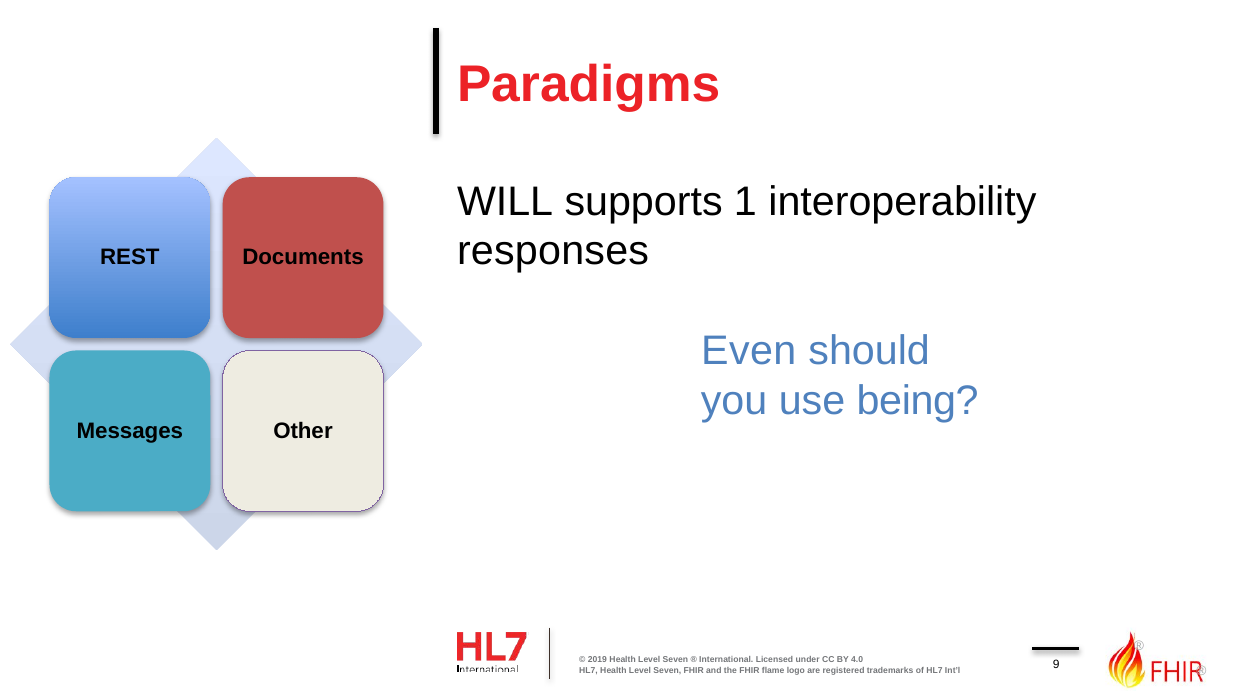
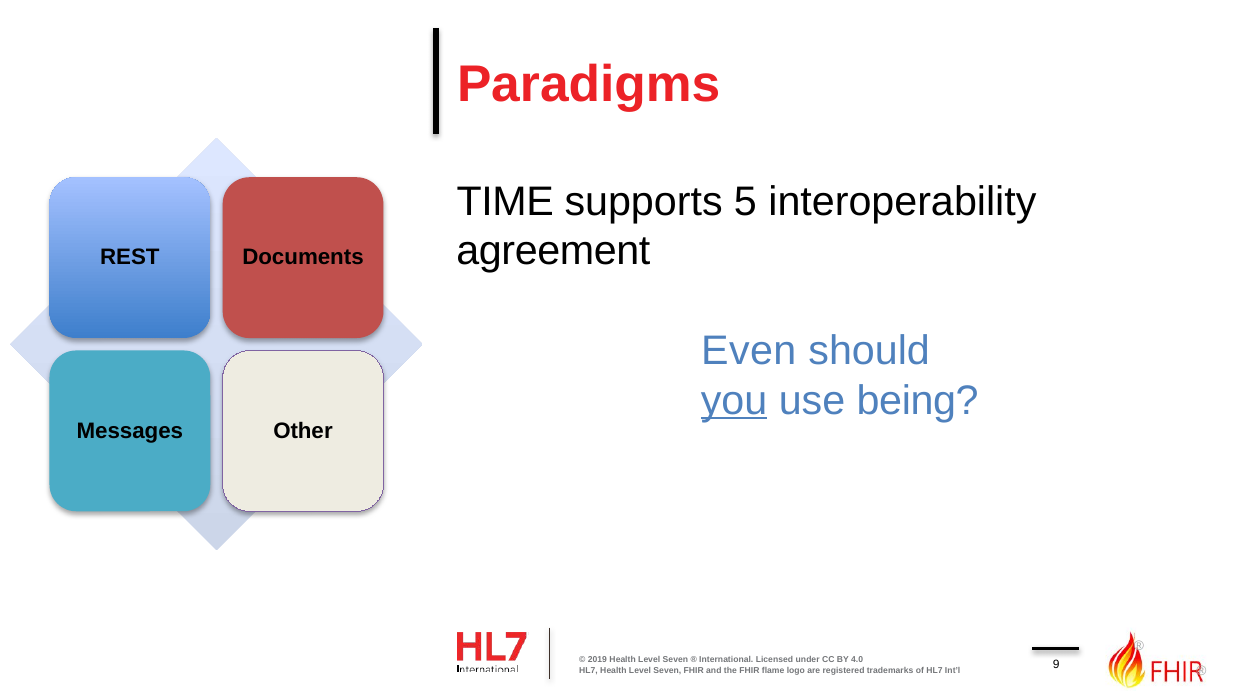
WILL: WILL -> TIME (505, 201)
1: 1 -> 5 (745, 201)
responses: responses -> agreement (553, 251)
you underline: none -> present (734, 400)
